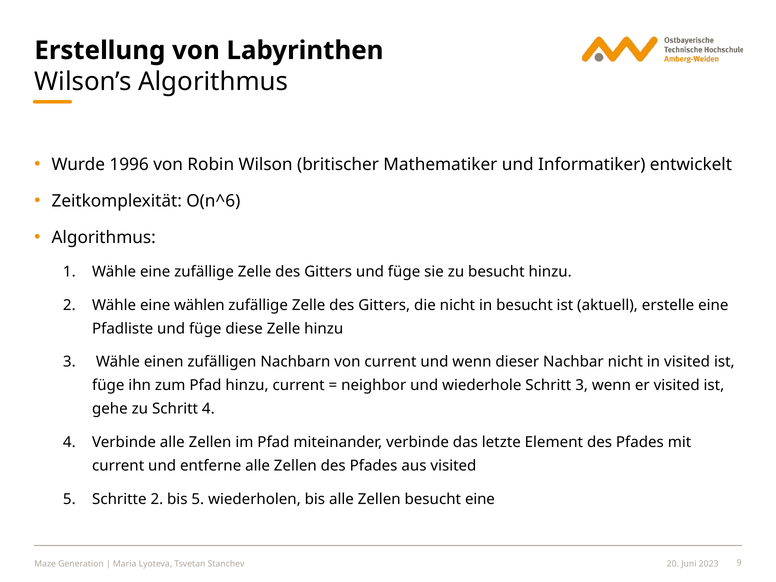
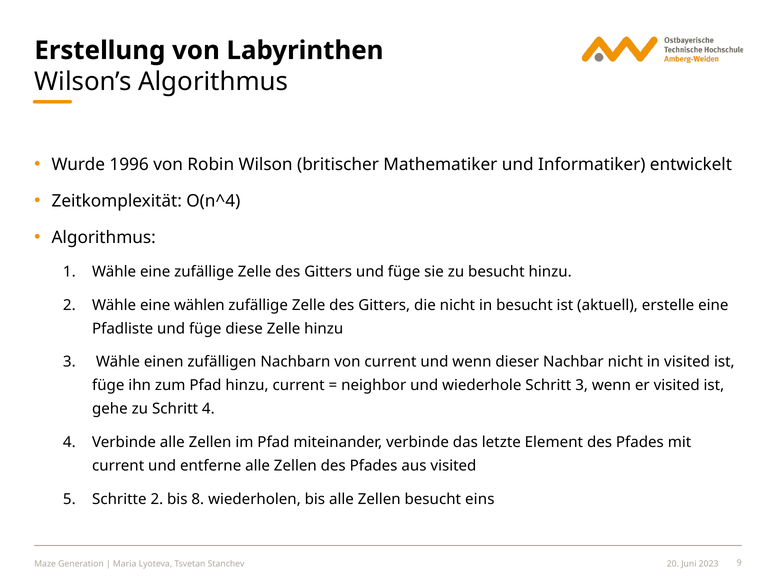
O(n^6: O(n^6 -> O(n^4 (213, 201)
bis 5: 5 -> 8 (198, 499)
besucht eine: eine -> eins (480, 499)
